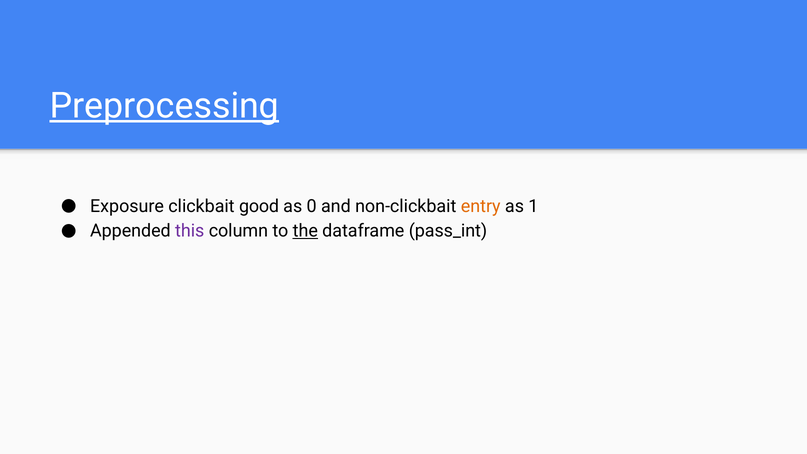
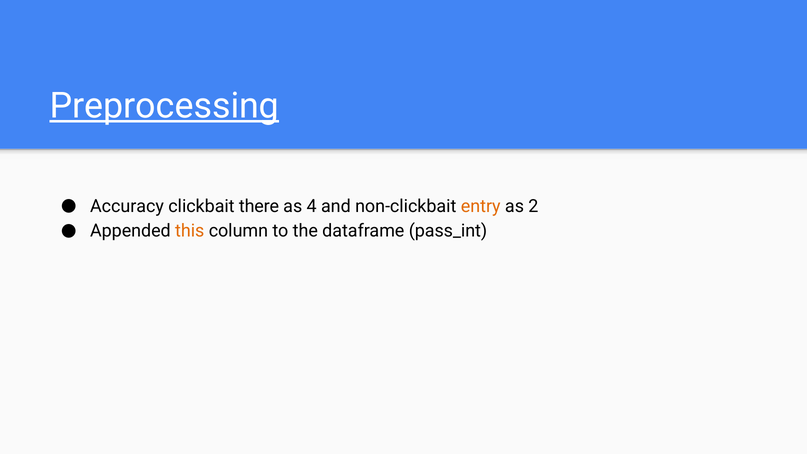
Exposure: Exposure -> Accuracy (127, 206)
good: good -> there (259, 206)
0: 0 -> 4 (312, 206)
1: 1 -> 2 (533, 206)
this colour: purple -> orange (190, 231)
the underline: present -> none (305, 231)
